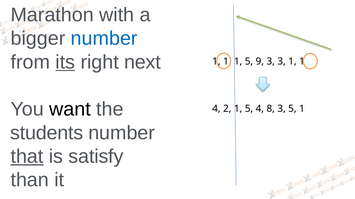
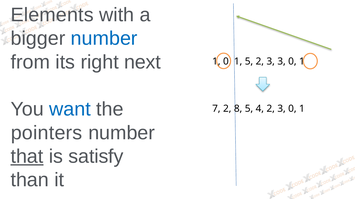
Marathon: Marathon -> Elements (52, 15)
its underline: present -> none (65, 62)
1: 1 -> 0 (227, 62)
5 9: 9 -> 2 (260, 62)
3 3 1: 1 -> 0 (292, 62)
want colour: black -> blue (70, 110)
4: 4 -> 7 (216, 109)
2 1: 1 -> 8 (238, 109)
4 8: 8 -> 2 (271, 109)
5: 5 -> 0 (292, 109)
students: students -> pointers (47, 133)
